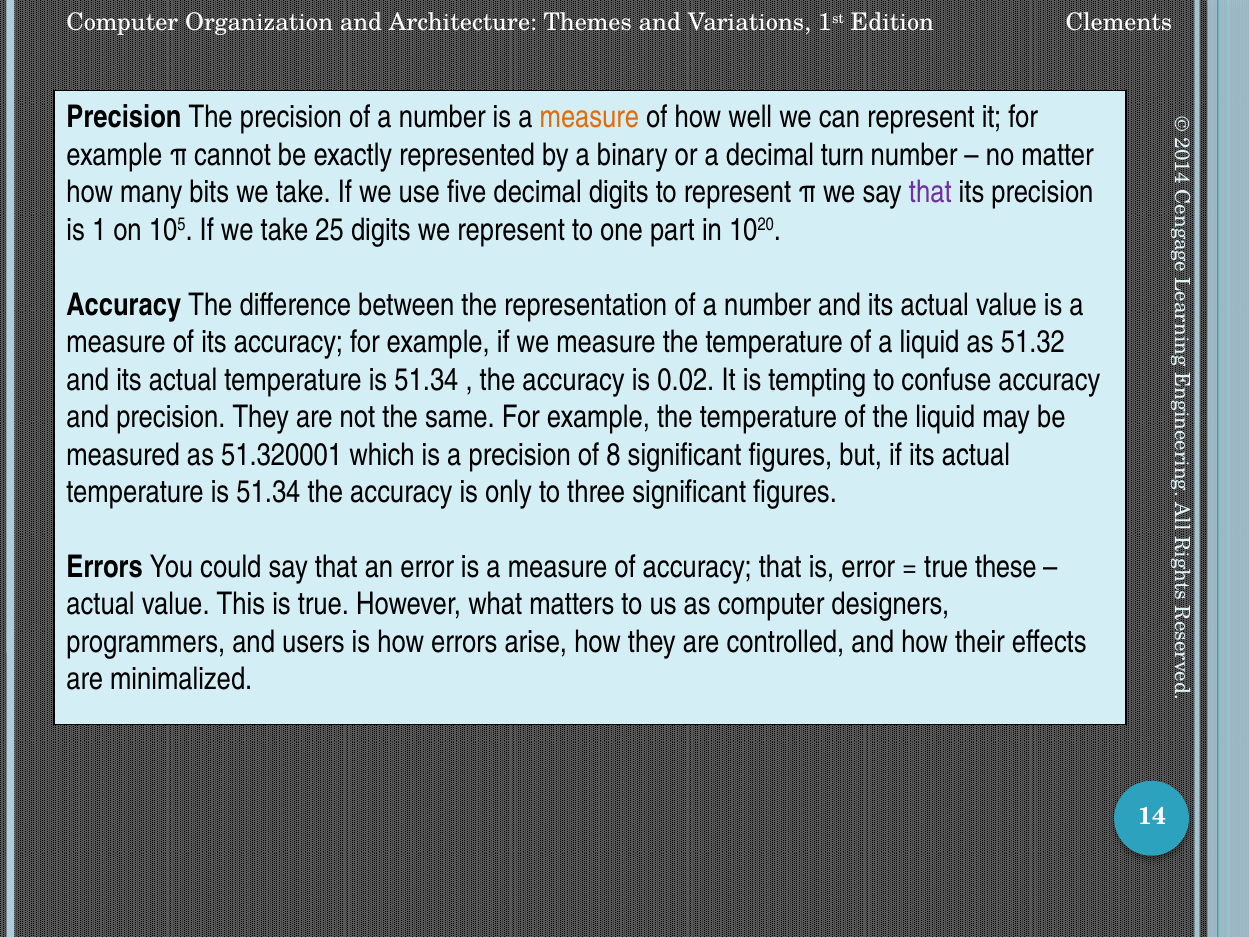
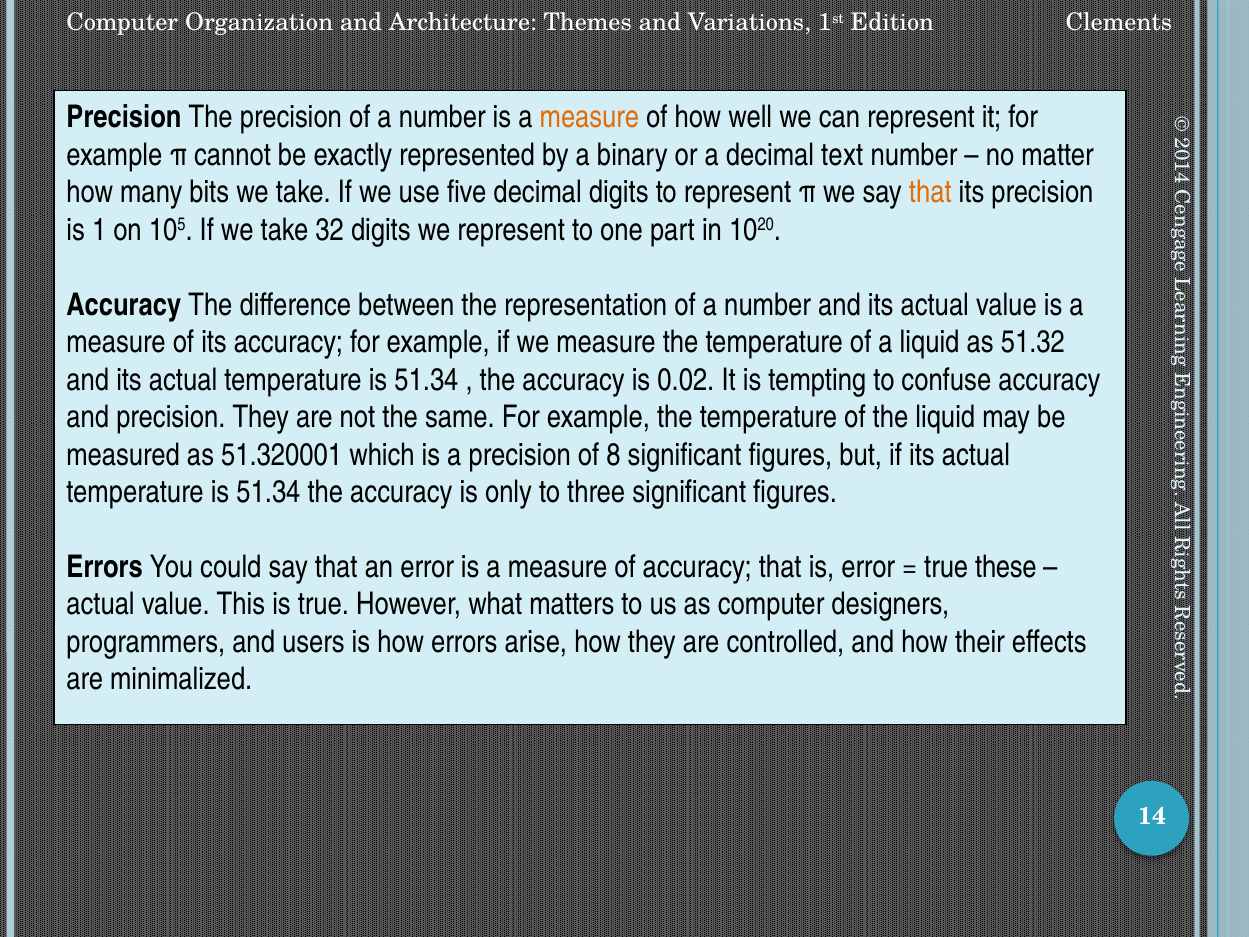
turn: turn -> text (842, 155)
that colour: purple -> orange (930, 192)
25: 25 -> 32 (330, 230)
